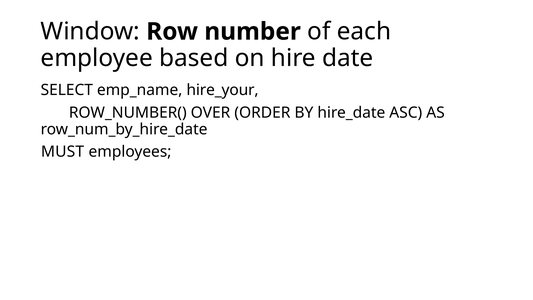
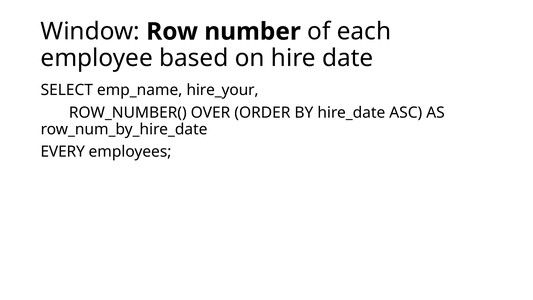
MUST: MUST -> EVERY (63, 152)
